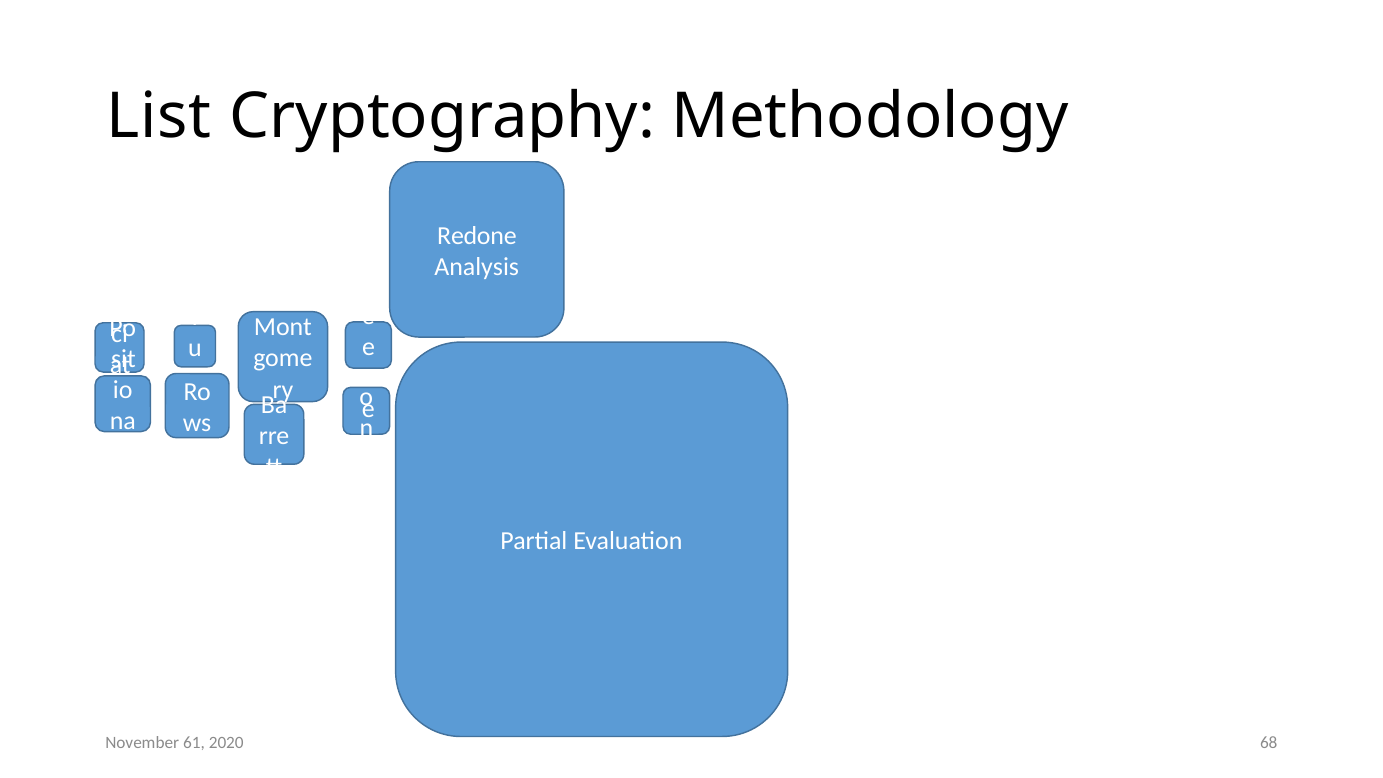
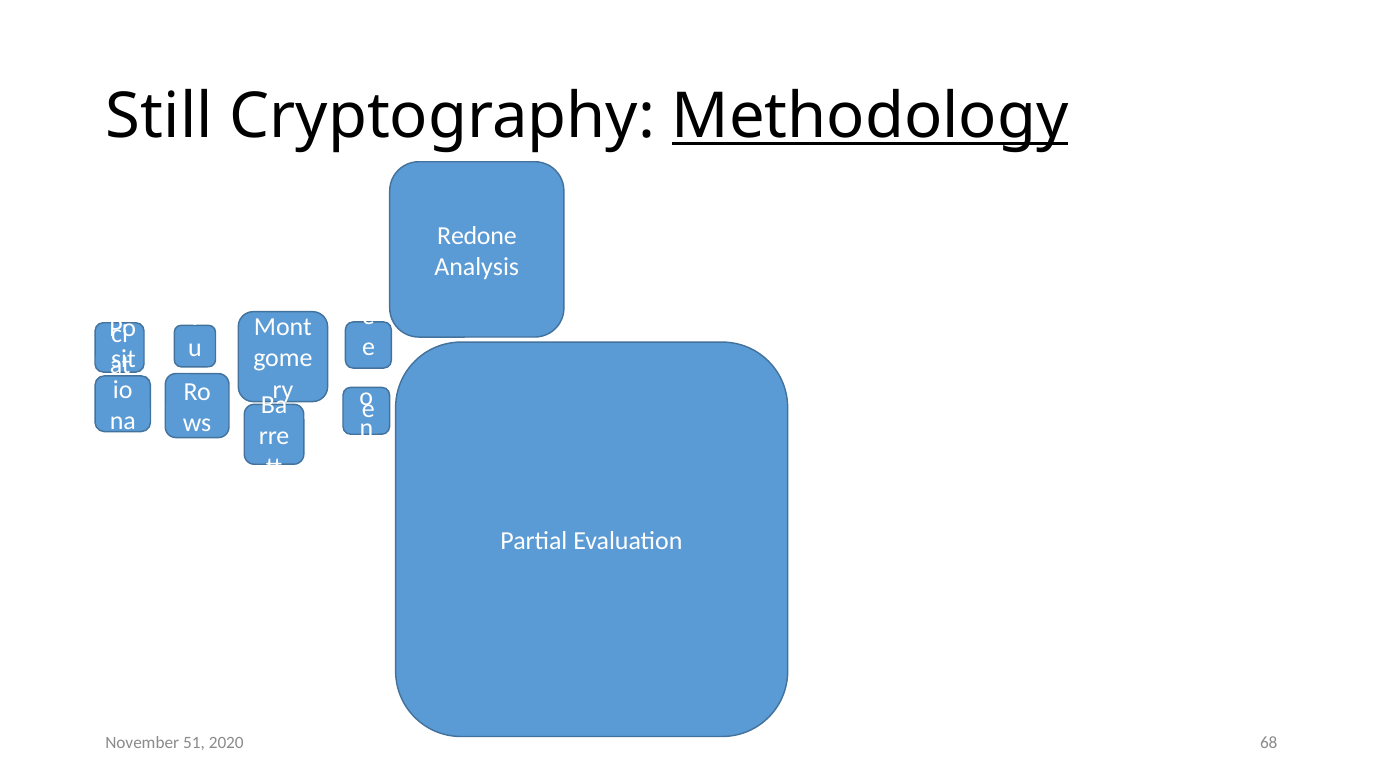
List: List -> Still (159, 116)
Methodology underline: none -> present (870, 116)
61: 61 -> 51 (194, 743)
